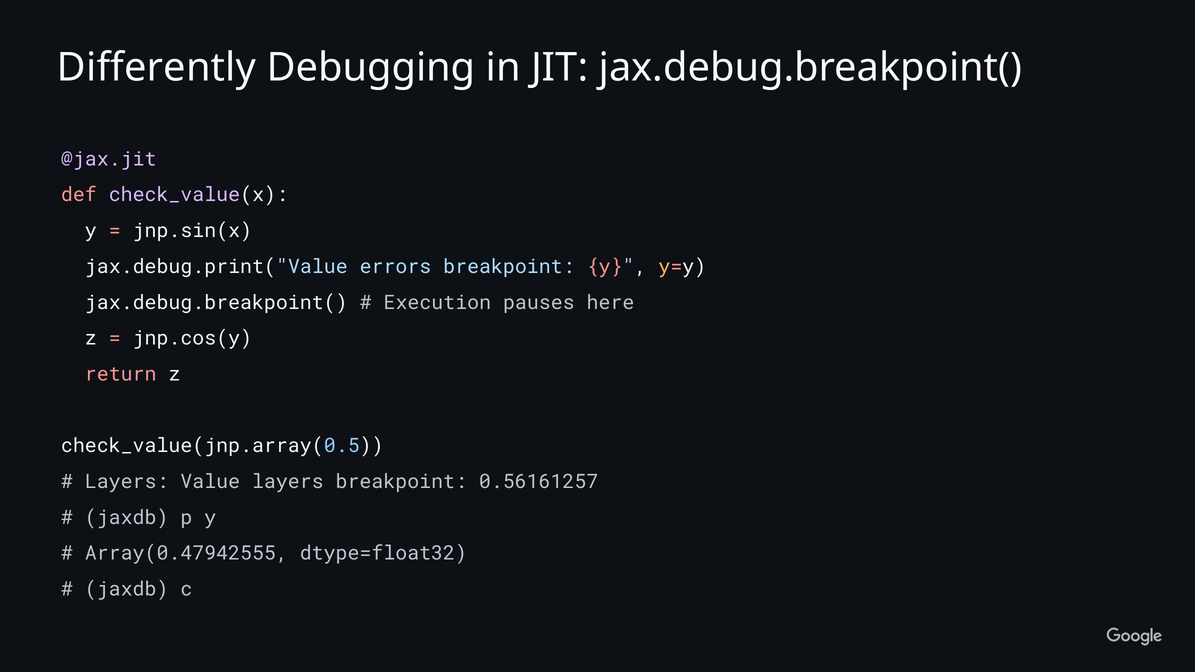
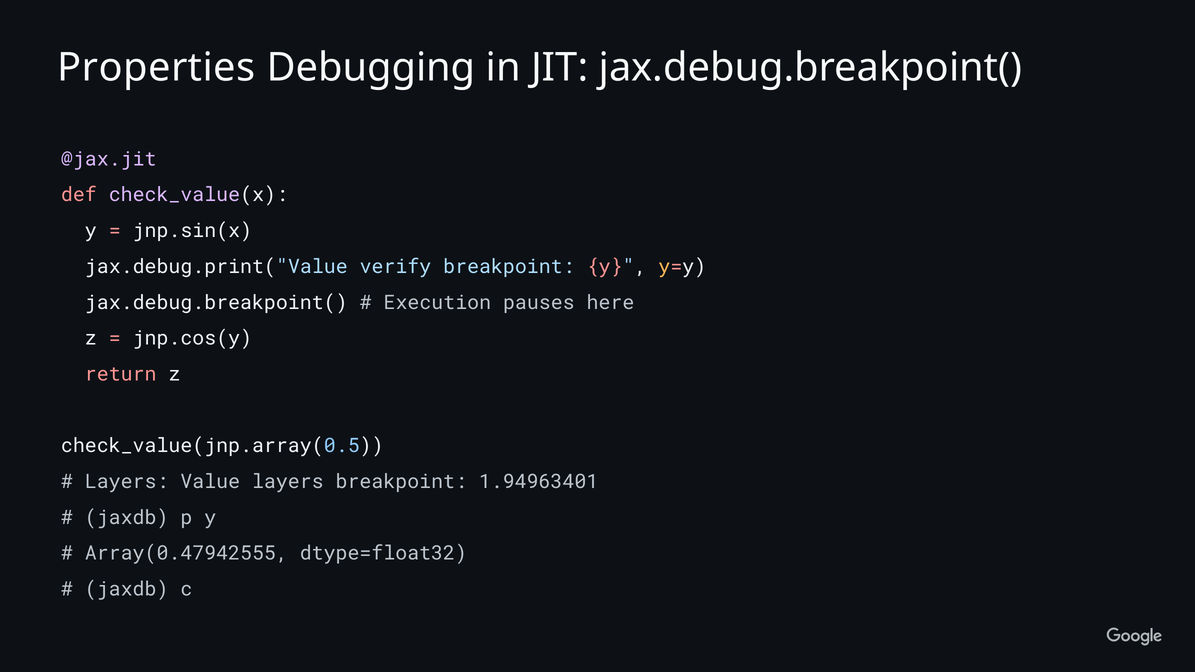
Differently: Differently -> Properties (156, 68)
errors: errors -> verify (395, 267)
0.56161257: 0.56161257 -> 1.94963401 (539, 482)
